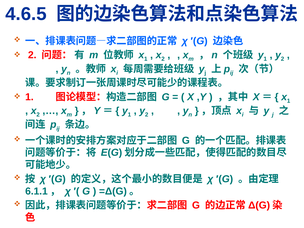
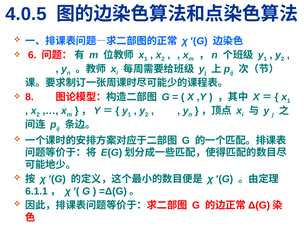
4.6.5: 4.6.5 -> 4.0.5 (26, 14)
2: 2 -> 6 (32, 55)
1: 1 -> 8 (29, 97)
